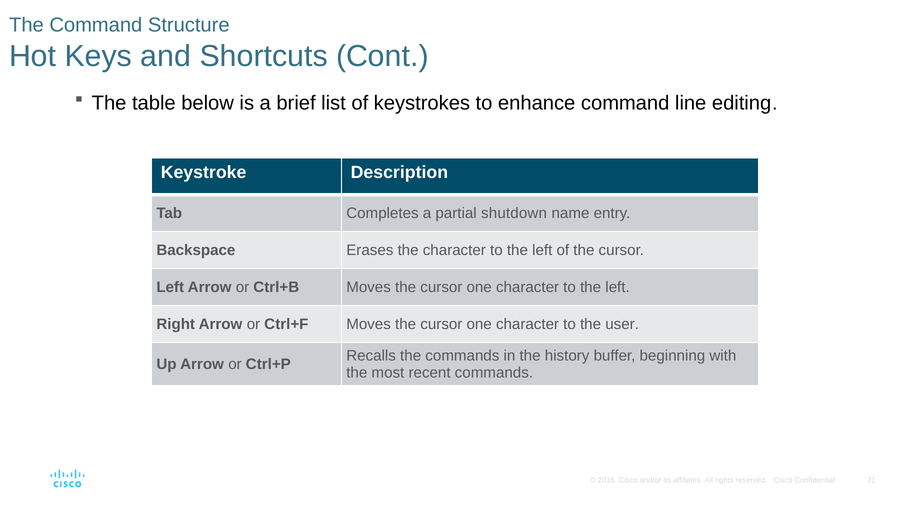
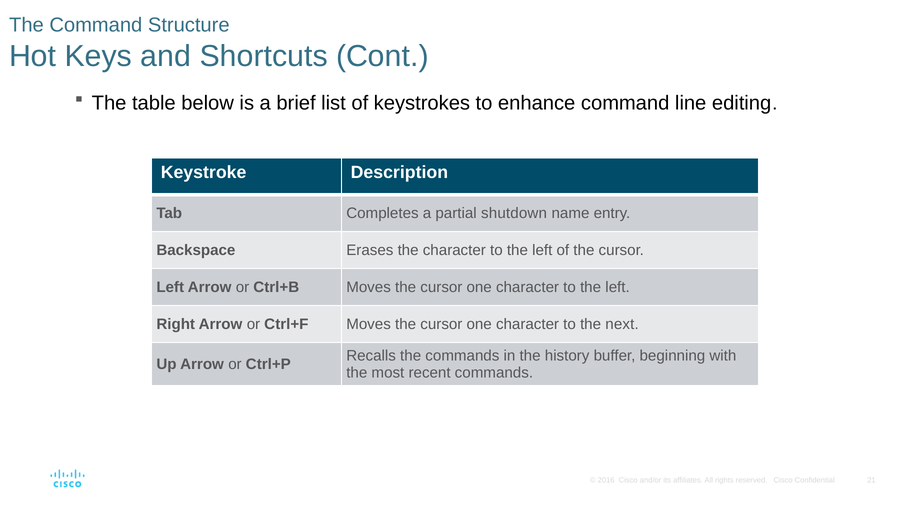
user: user -> next (622, 324)
